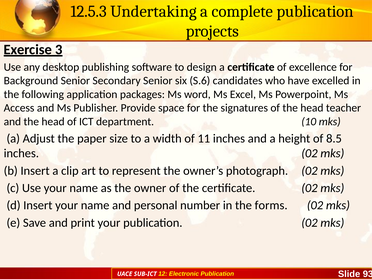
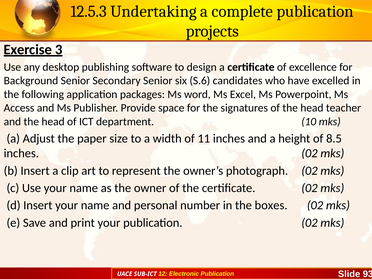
forms: forms -> boxes (271, 205)
